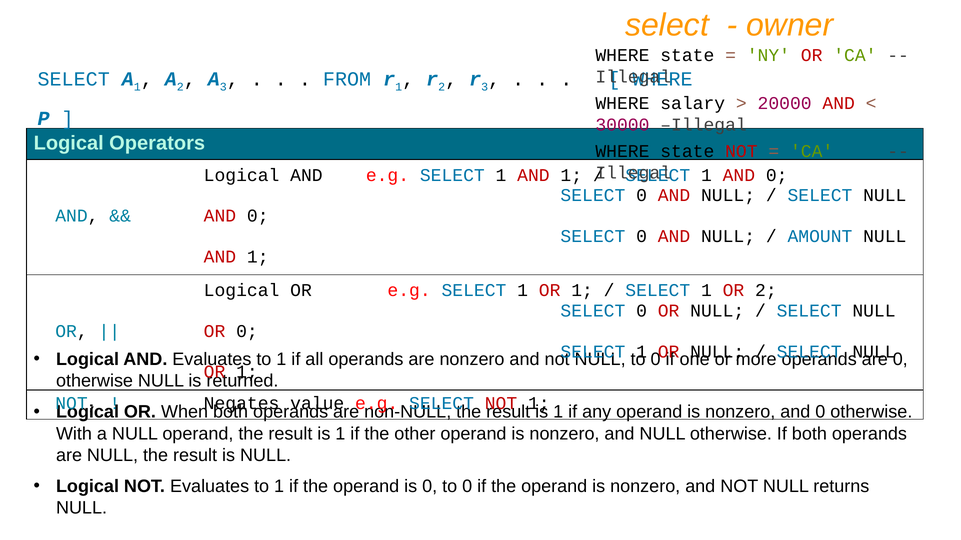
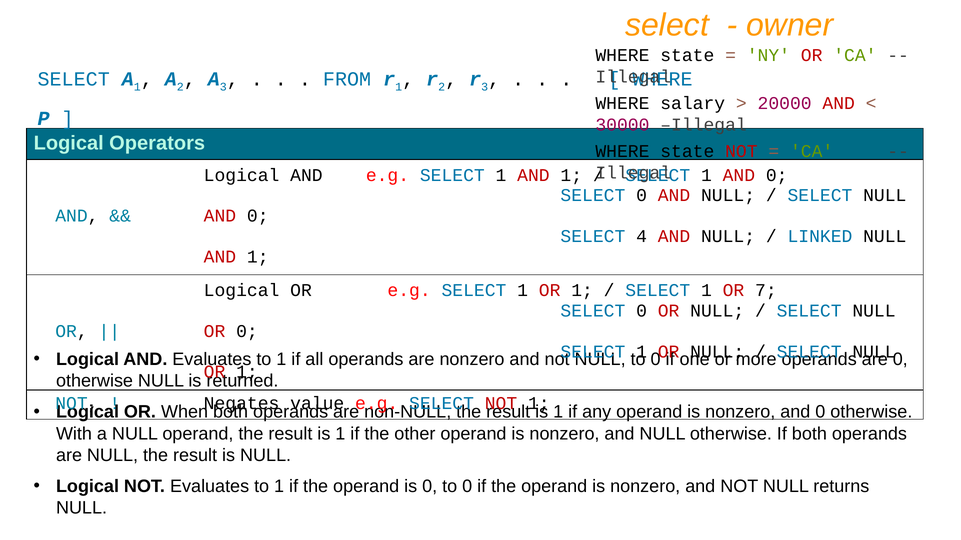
0: 0 -> 4 (642, 237)
AMOUNT: AMOUNT -> LINKED (820, 237)
OR 2: 2 -> 7 (766, 291)
